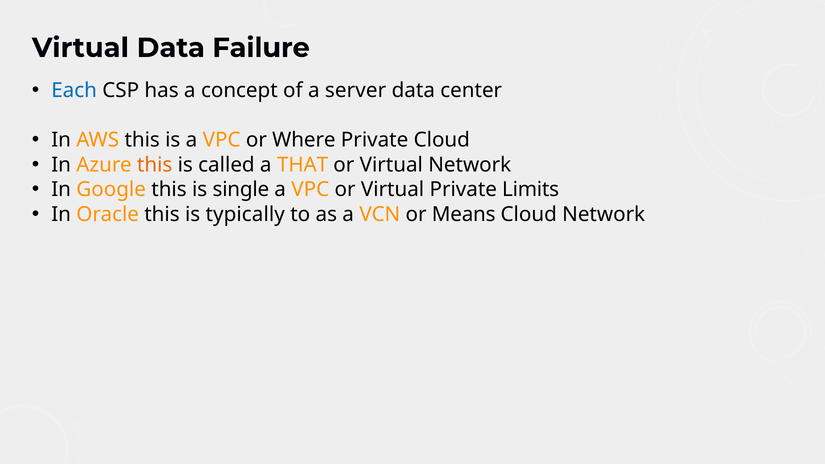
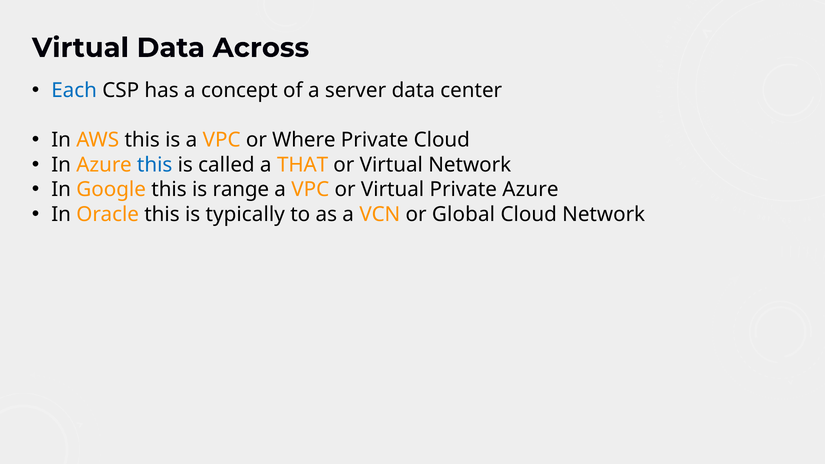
Failure: Failure -> Across (261, 48)
this colour: orange -> blue (155, 165)
single: single -> range (241, 190)
Private Limits: Limits -> Azure (530, 190)
Means: Means -> Global (464, 214)
